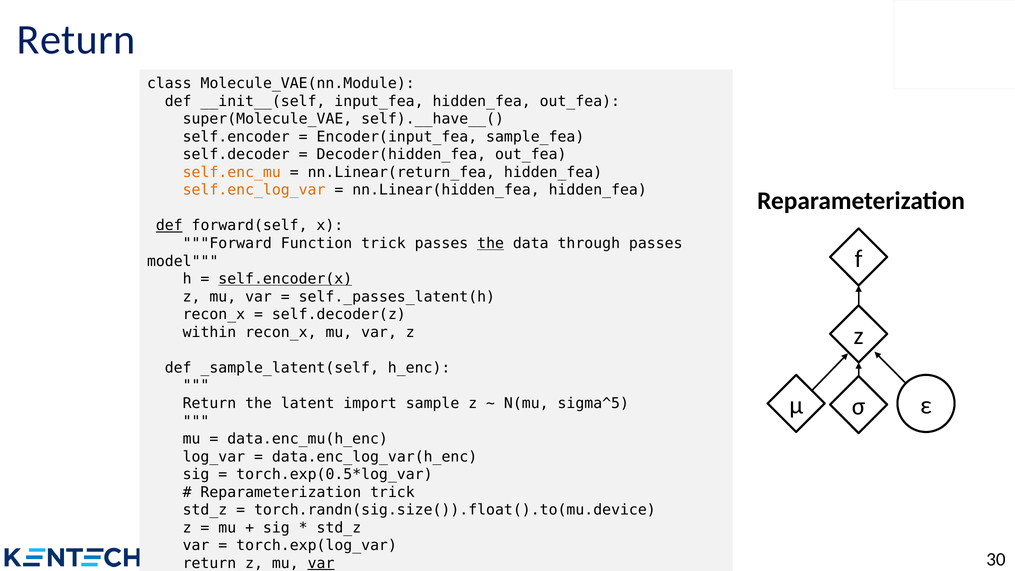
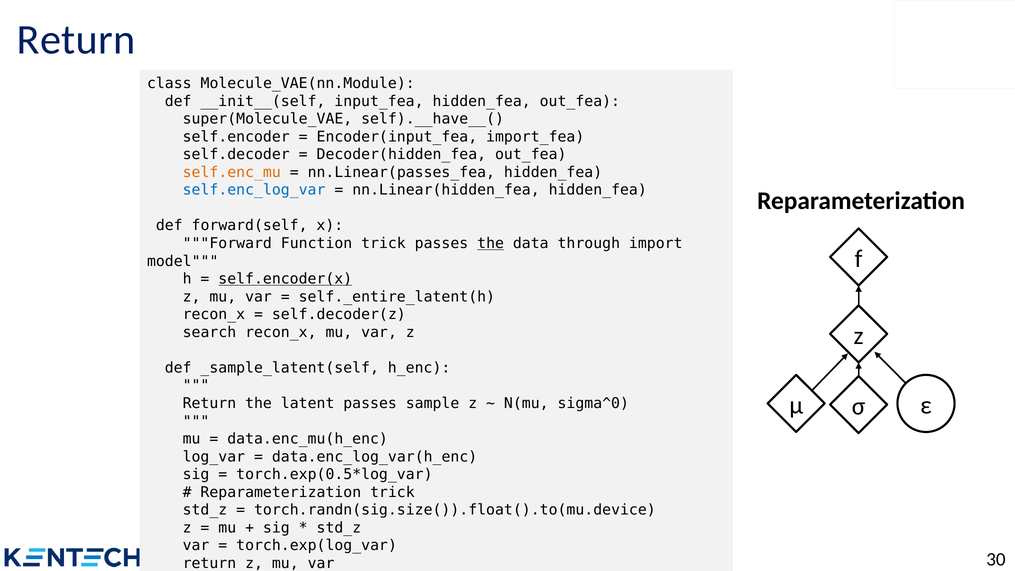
sample_fea: sample_fea -> import_fea (535, 137)
nn.Linear(return_fea: nn.Linear(return_fea -> nn.Linear(passes_fea (401, 172)
self.enc_log_var colour: orange -> blue (254, 190)
def underline: present -> none (169, 226)
through passes: passes -> import (656, 243)
self._passes_latent(h: self._passes_latent(h -> self._entire_latent(h (397, 297)
within: within -> search (209, 332)
latent import: import -> passes (370, 403)
sigma^5: sigma^5 -> sigma^0 (593, 403)
var underline: present -> none (321, 563)
